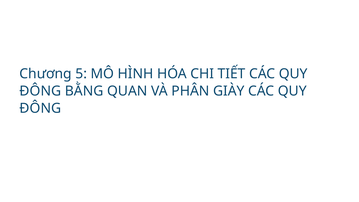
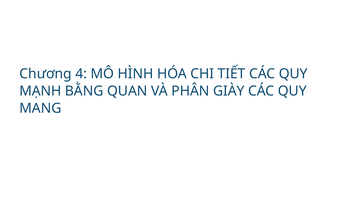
5: 5 -> 4 (81, 74)
ĐÔNG: ĐÔNG -> MẠNH (40, 91)
ĐÔNG: ĐÔNG -> MANG (40, 108)
